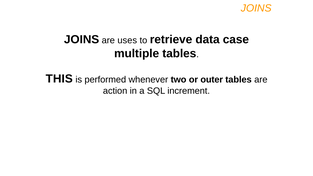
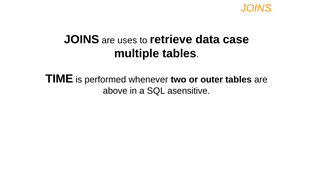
THIS: THIS -> TIME (59, 79)
action: action -> above (115, 91)
increment: increment -> asensitive (189, 91)
